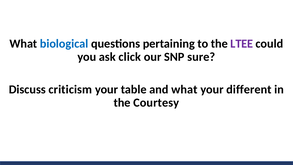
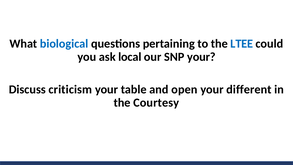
LTEE colour: purple -> blue (242, 44)
click: click -> local (130, 57)
SNP sure: sure -> your (201, 57)
and what: what -> open (184, 89)
